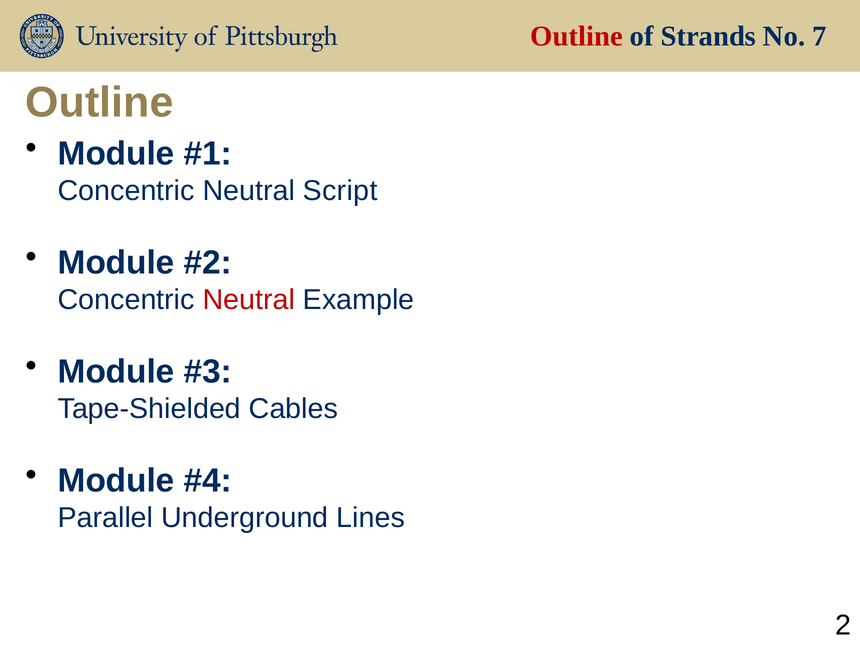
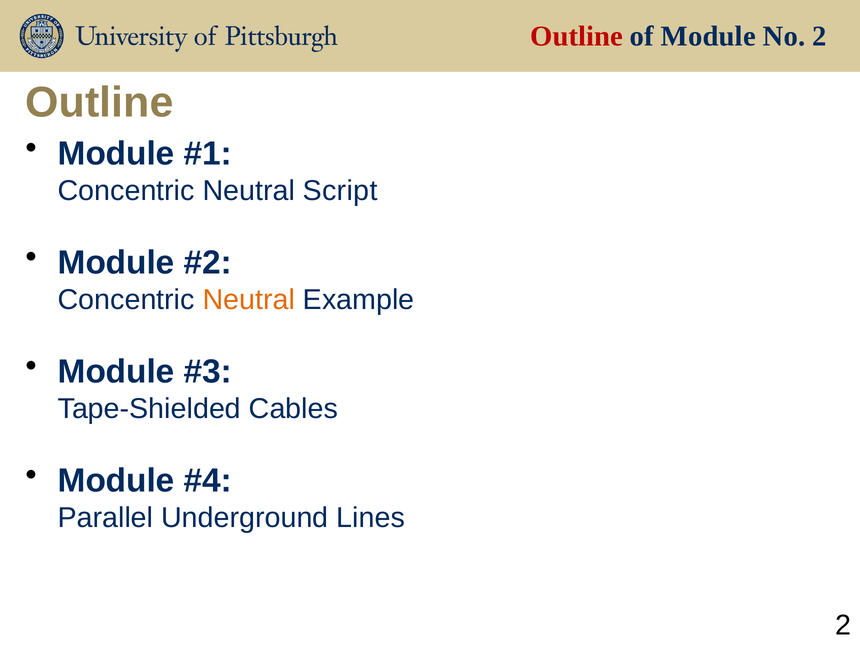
of Strands: Strands -> Module (708, 36)
No 7: 7 -> 2 (820, 36)
Neutral colour: red -> orange (249, 300)
